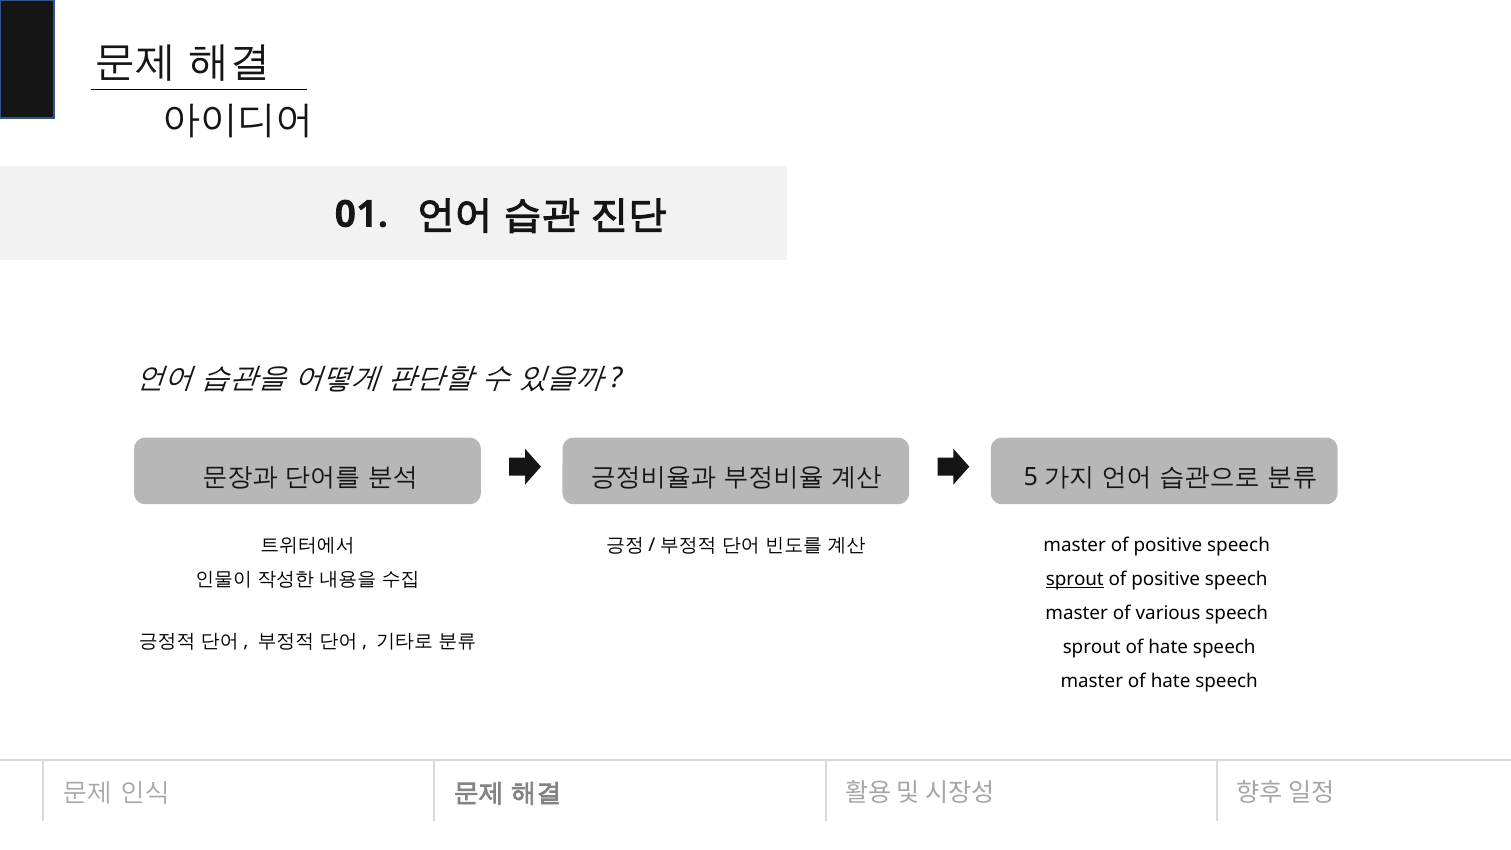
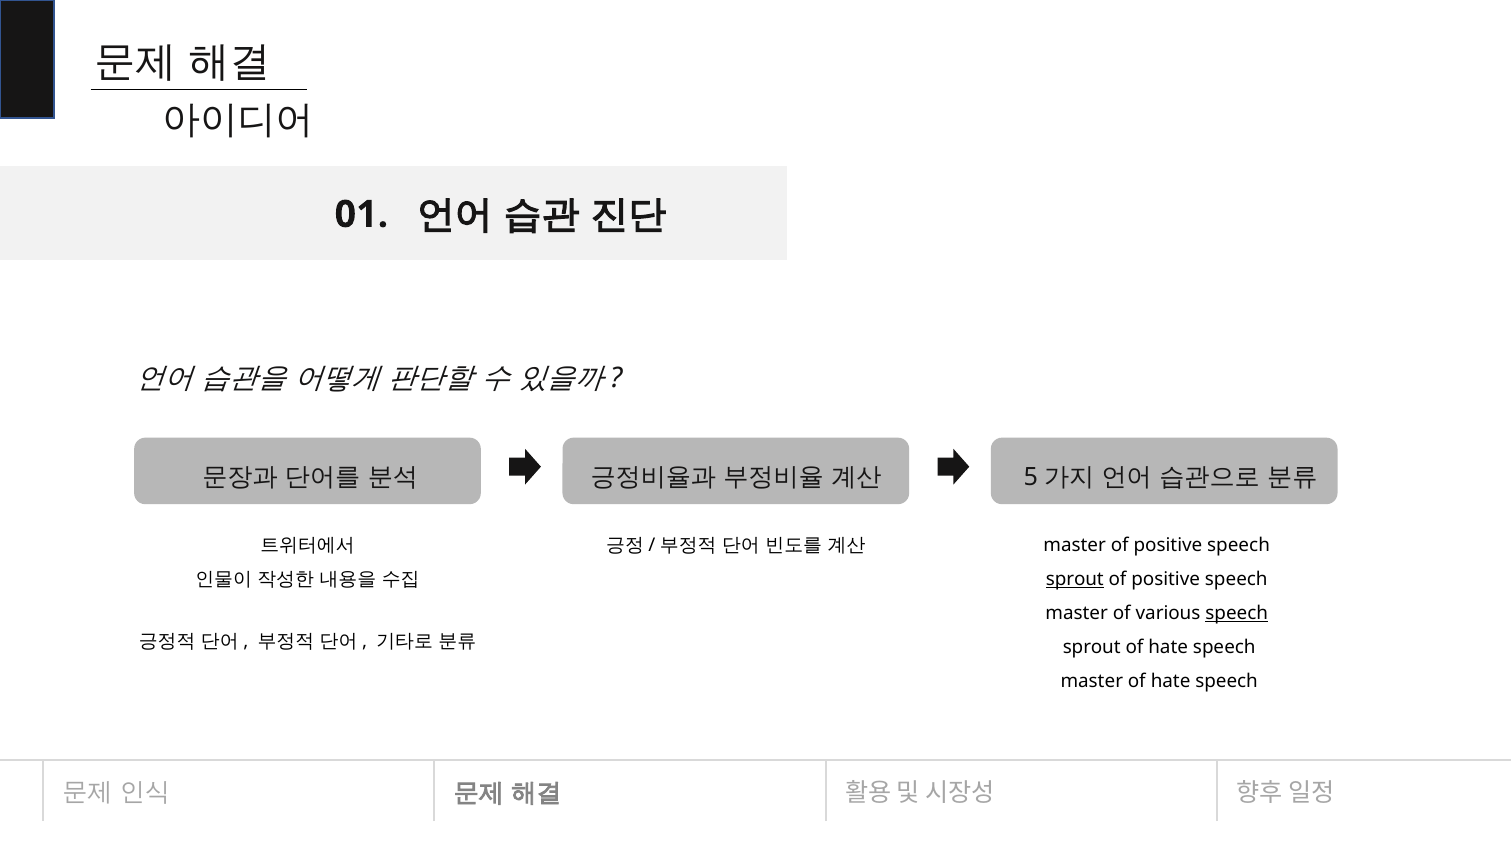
speech underline: none -> present (1237, 613)
